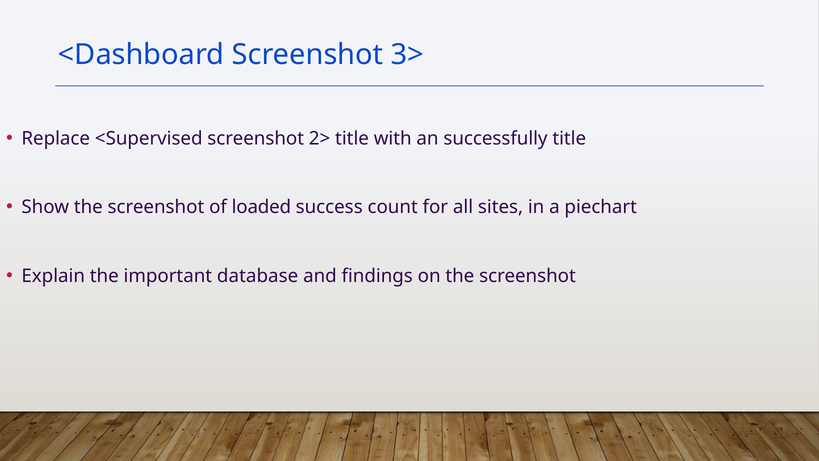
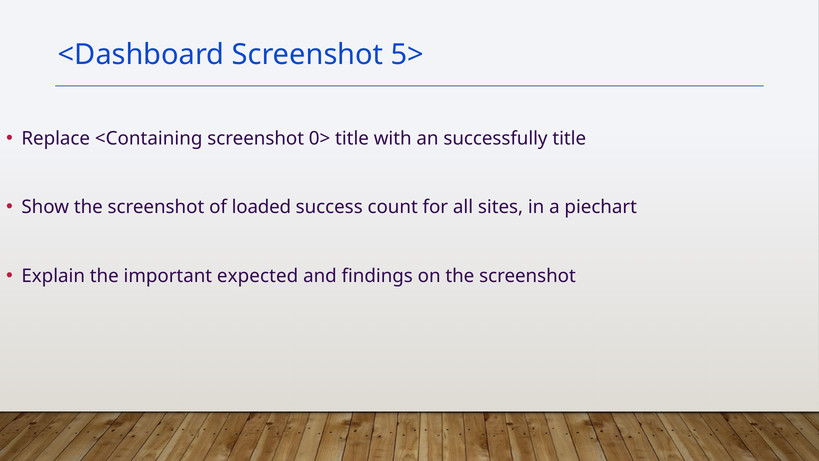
3>: 3> -> 5> (407, 55)
<Supervised: <Supervised -> <Containing (149, 138)
2>: 2> -> 0> (320, 138)
database: database -> expected (258, 276)
